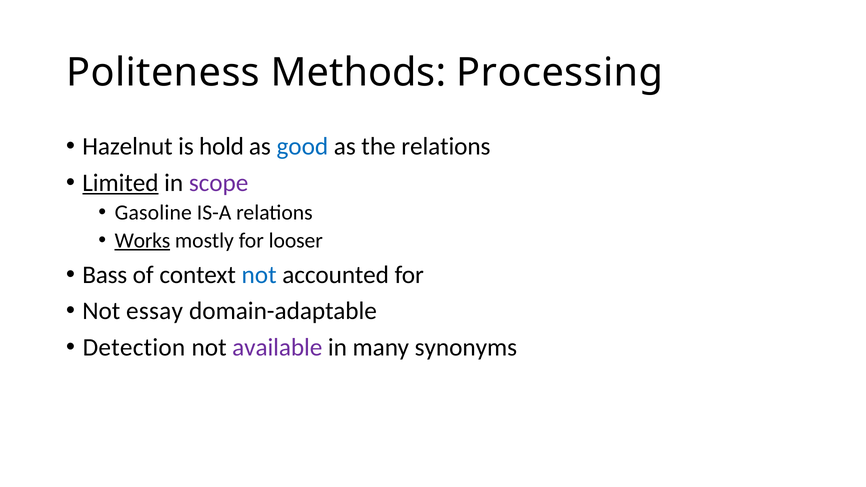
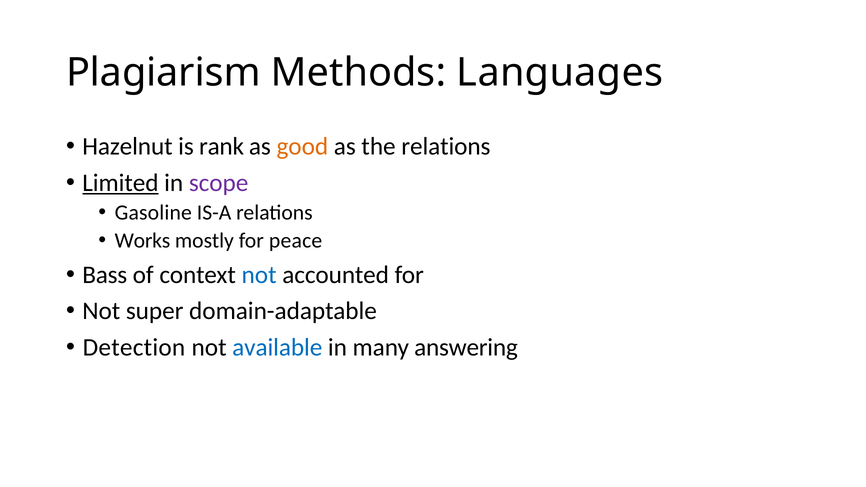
Politeness: Politeness -> Plagiarism (163, 73)
Processing: Processing -> Languages (560, 73)
hold: hold -> rank (222, 146)
good colour: blue -> orange (302, 146)
Works underline: present -> none (143, 240)
looser: looser -> peace (296, 240)
essay: essay -> super (155, 311)
available colour: purple -> blue (277, 347)
synonyms: synonyms -> answering (466, 347)
